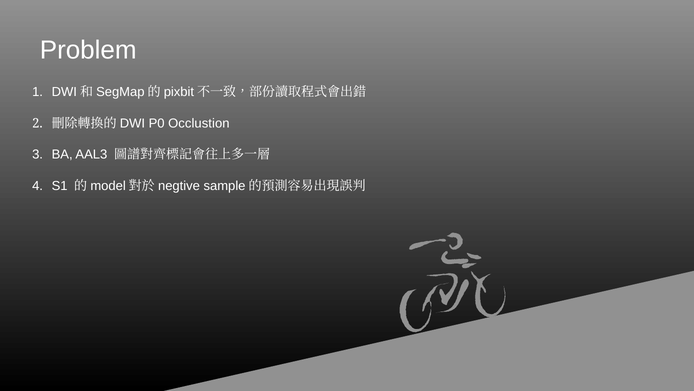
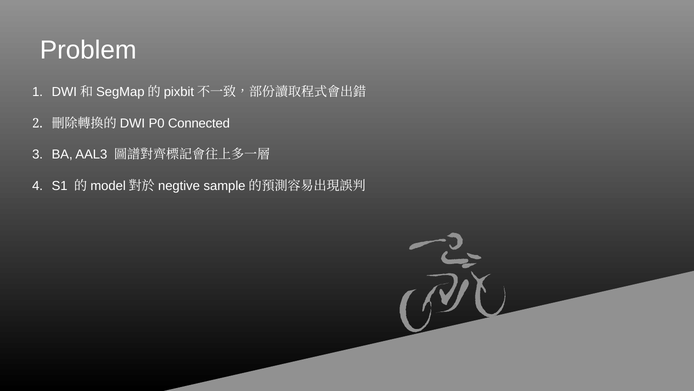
Occlustion: Occlustion -> Connected (199, 123)
